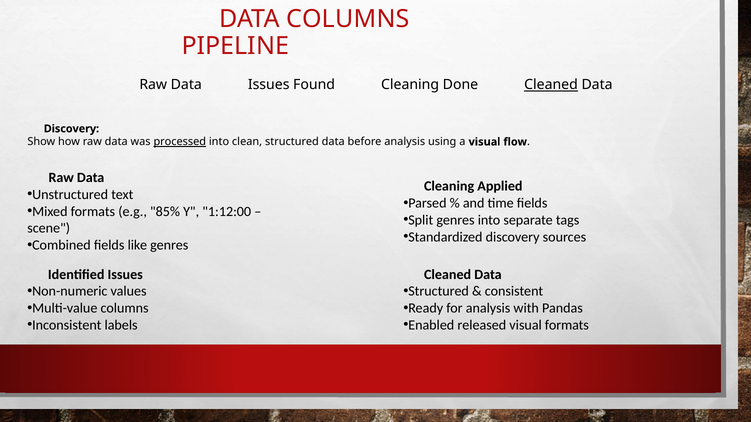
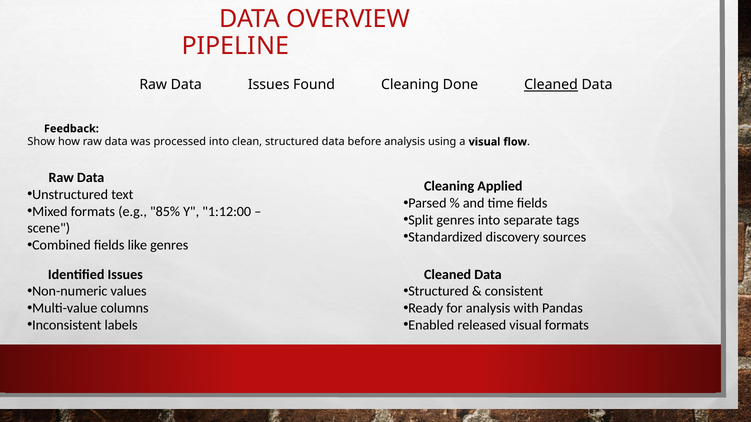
DATA COLUMNS: COLUMNS -> OVERVIEW (348, 19)
Discovery: Discovery -> Feedback (71, 129)
processed underline: present -> none (180, 142)
